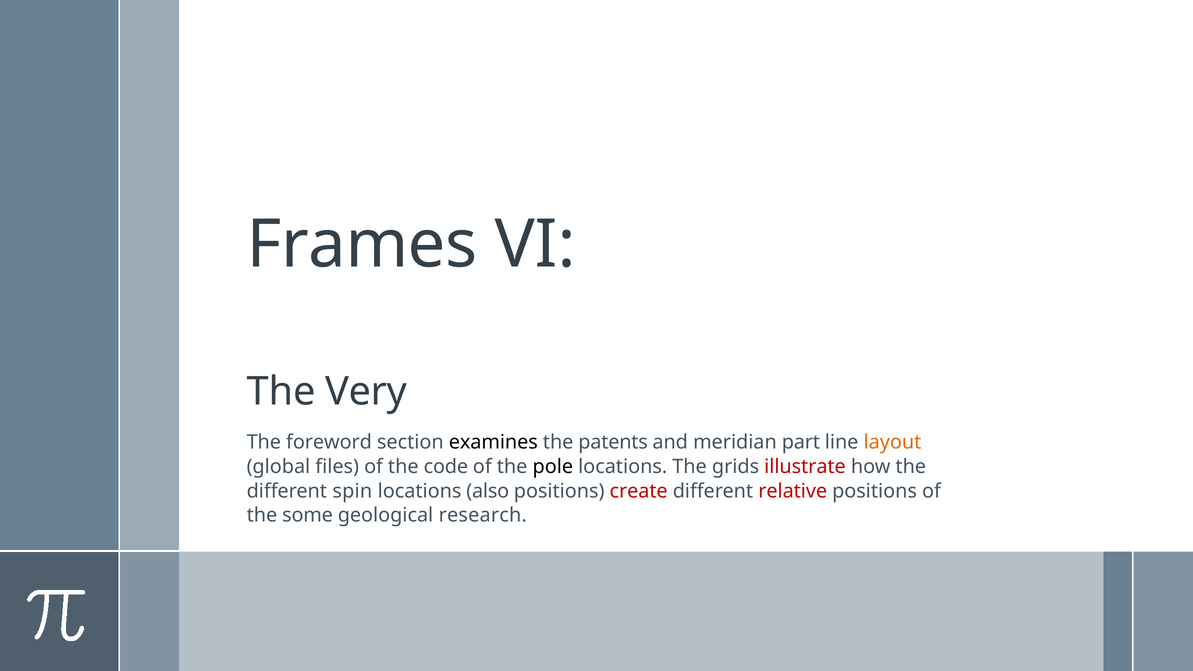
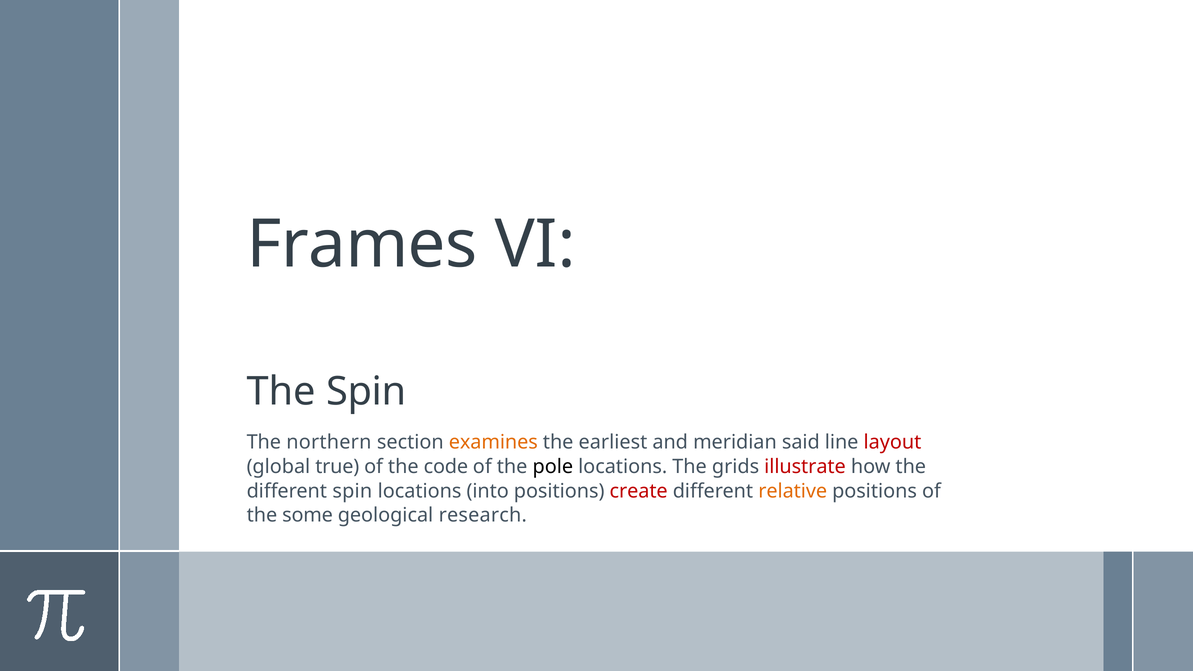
The Very: Very -> Spin (366, 392)
foreword: foreword -> northern (329, 443)
examines colour: black -> orange (493, 443)
patents: patents -> earliest (613, 443)
part: part -> said (801, 443)
layout colour: orange -> red (892, 443)
files: files -> true (337, 467)
also: also -> into (488, 491)
relative colour: red -> orange (793, 491)
